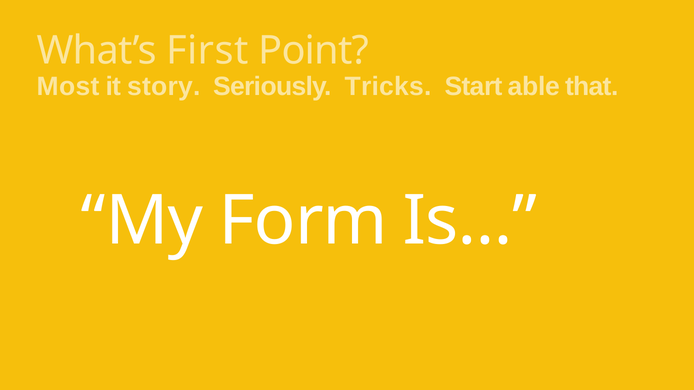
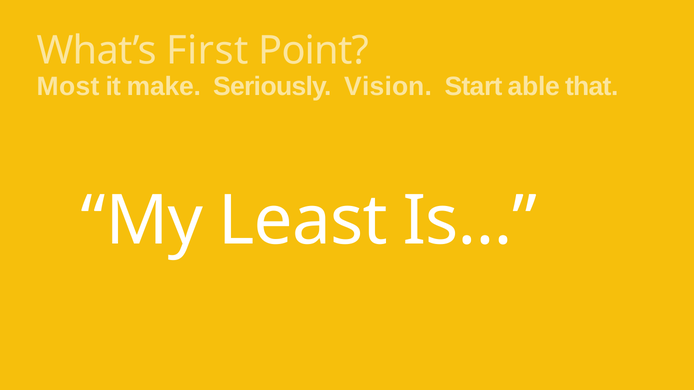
story: story -> make (164, 87)
Tricks: Tricks -> Vision (388, 87)
Form: Form -> Least (303, 221)
